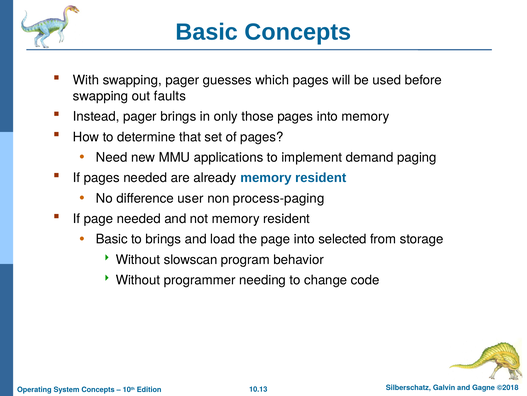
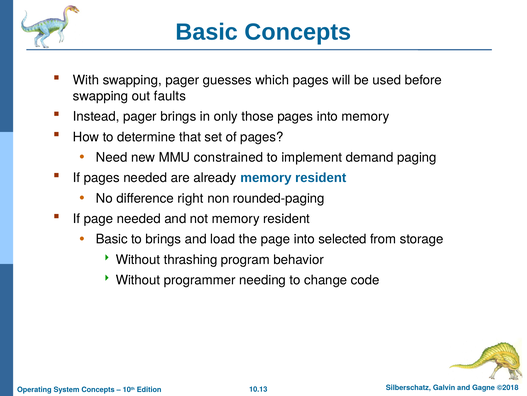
applications: applications -> constrained (228, 157)
user: user -> right (191, 198)
process-paging: process-paging -> rounded-paging (279, 198)
slowscan: slowscan -> thrashing (191, 259)
